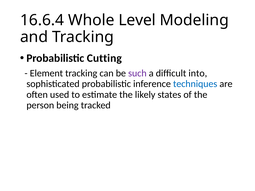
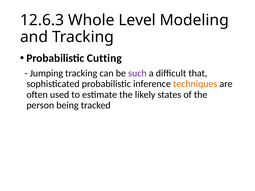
16.6.4: 16.6.4 -> 12.6.3 (42, 20)
Element: Element -> Jumping (46, 73)
into: into -> that (198, 73)
techniques colour: blue -> orange (195, 84)
